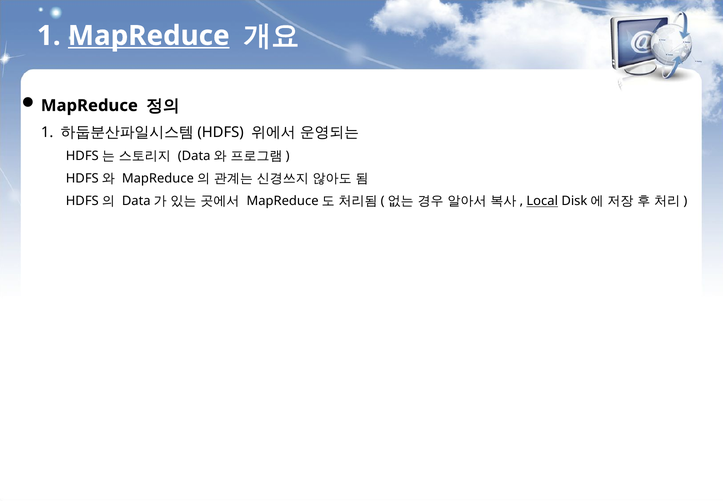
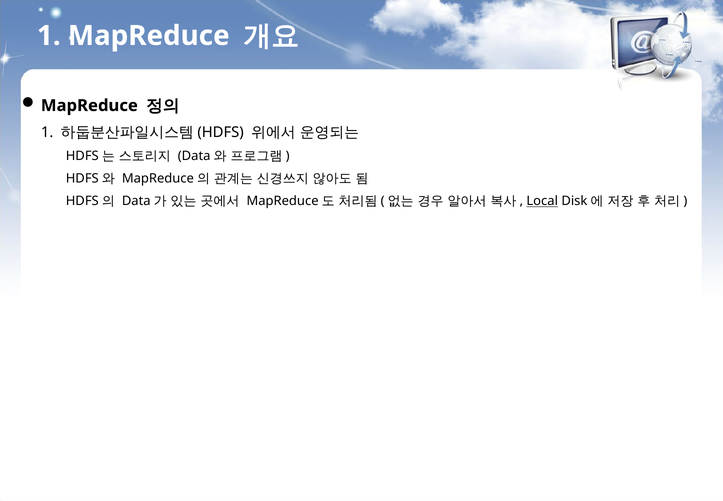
MapReduce underline: present -> none (149, 36)
